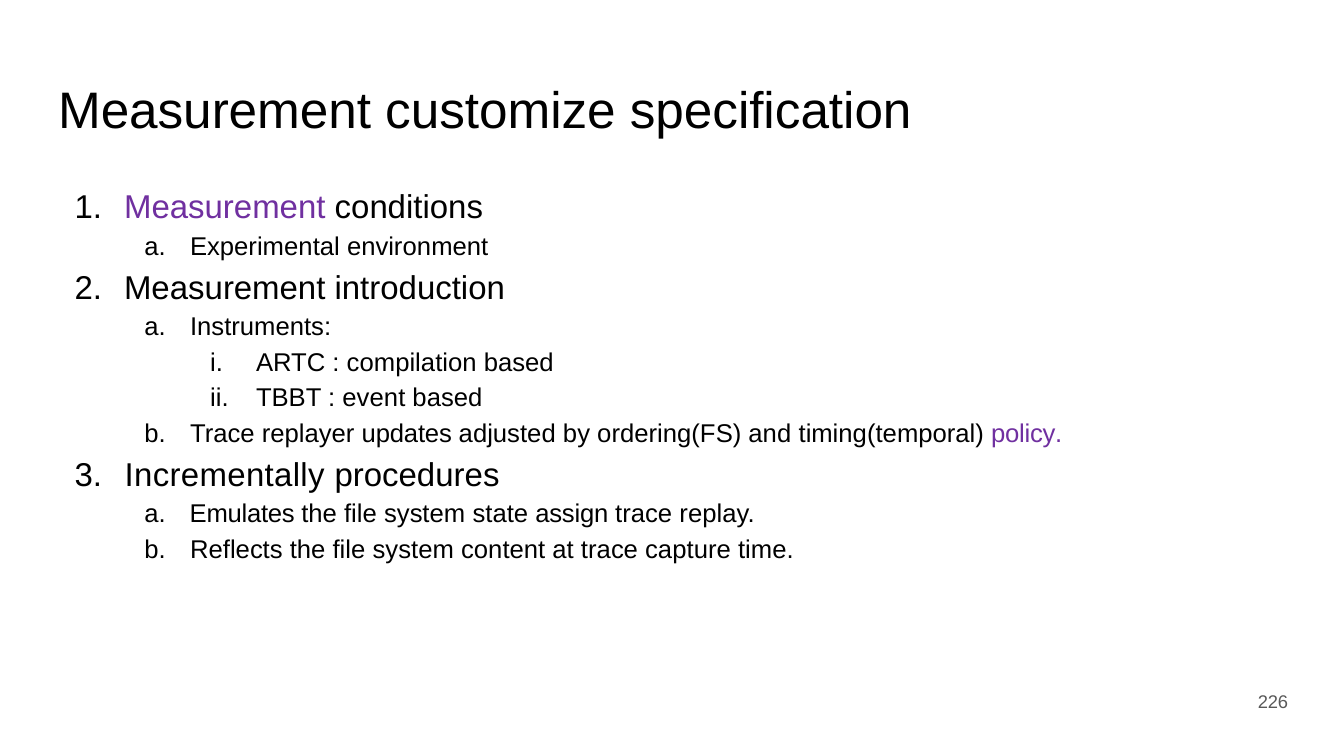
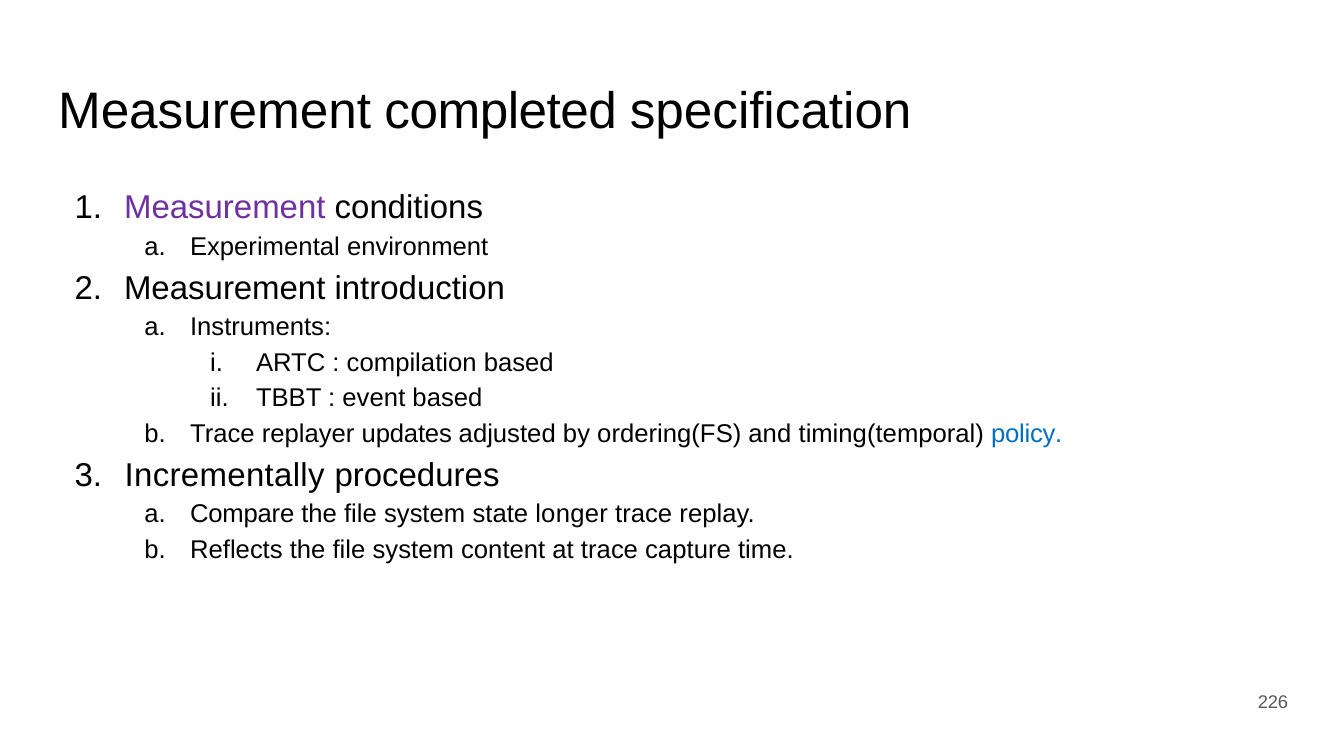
customize: customize -> completed (501, 112)
policy colour: purple -> blue (1027, 434)
Emulates: Emulates -> Compare (242, 514)
assign: assign -> longer (572, 514)
